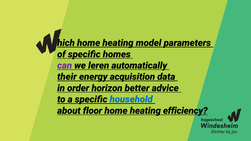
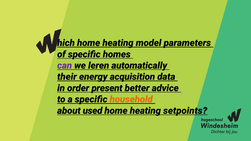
horizon: horizon -> present (107, 88)
household colour: blue -> orange (131, 100)
floor: floor -> used (93, 111)
efficiency: efficiency -> setpoints (185, 111)
